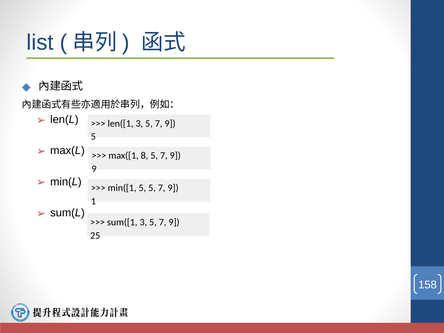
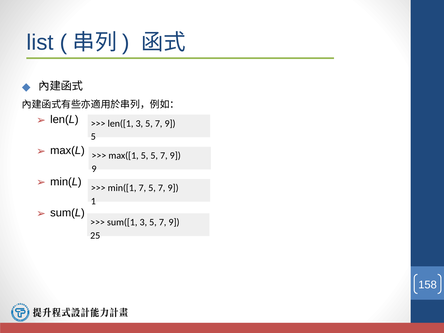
max([1 8: 8 -> 5 (145, 156)
min([1 5: 5 -> 7 (142, 188)
